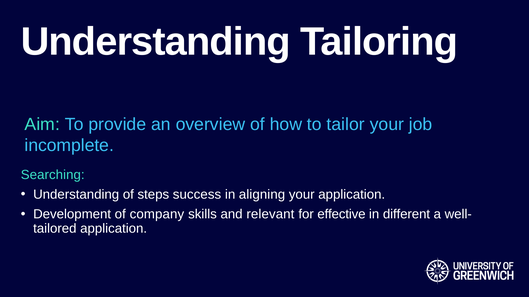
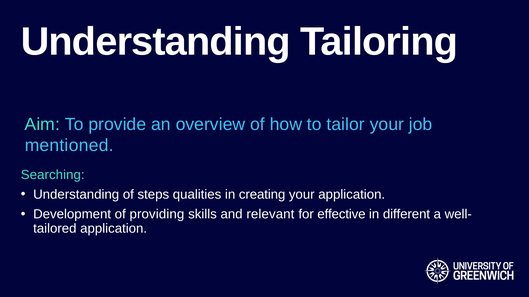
incomplete: incomplete -> mentioned (69, 146)
success: success -> qualities (197, 195)
aligning: aligning -> creating (262, 195)
company: company -> providing (157, 215)
